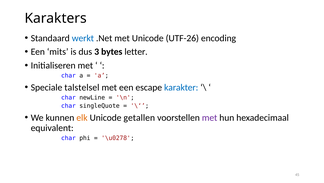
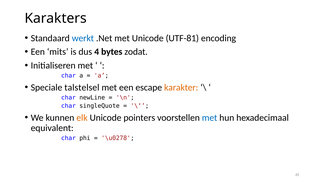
UTF-26: UTF-26 -> UTF-81 (182, 38)
3: 3 -> 4 (97, 52)
letter: letter -> zodat (136, 52)
karakter colour: blue -> orange (181, 87)
getallen: getallen -> pointers (139, 117)
met colour: purple -> blue (210, 117)
